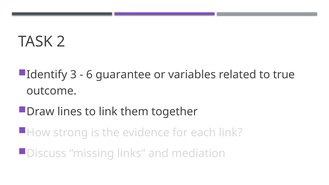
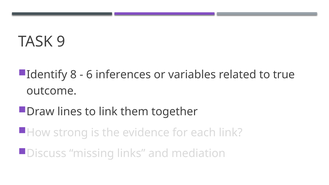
2: 2 -> 9 (61, 42)
3: 3 -> 8 (73, 75)
guarantee: guarantee -> inferences (123, 75)
